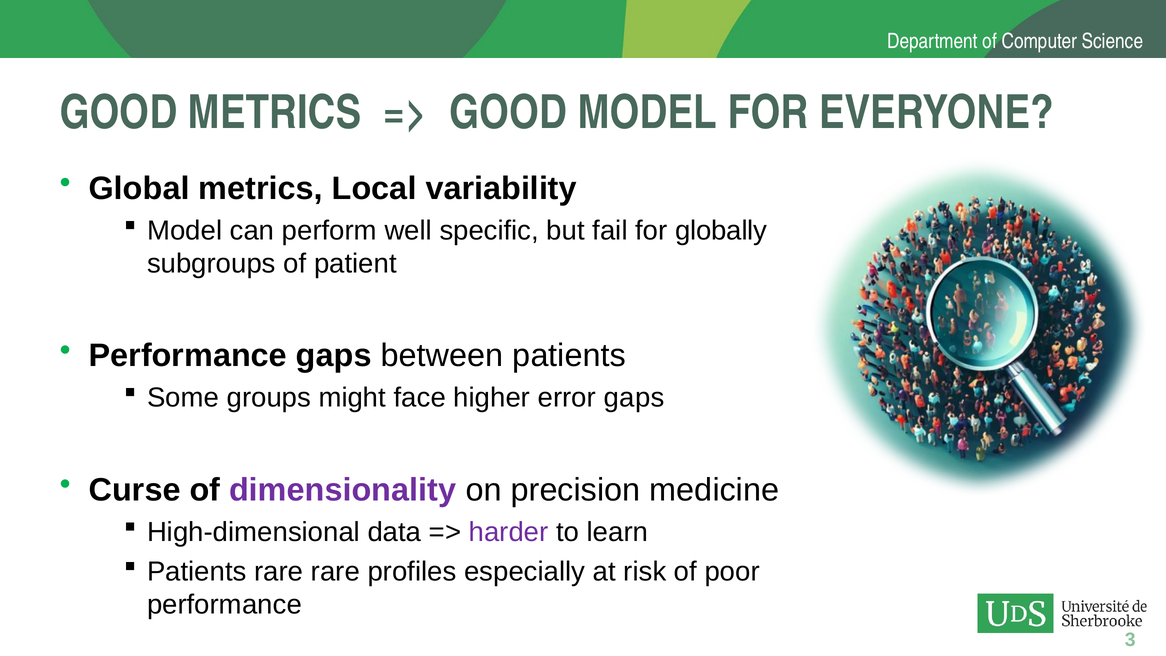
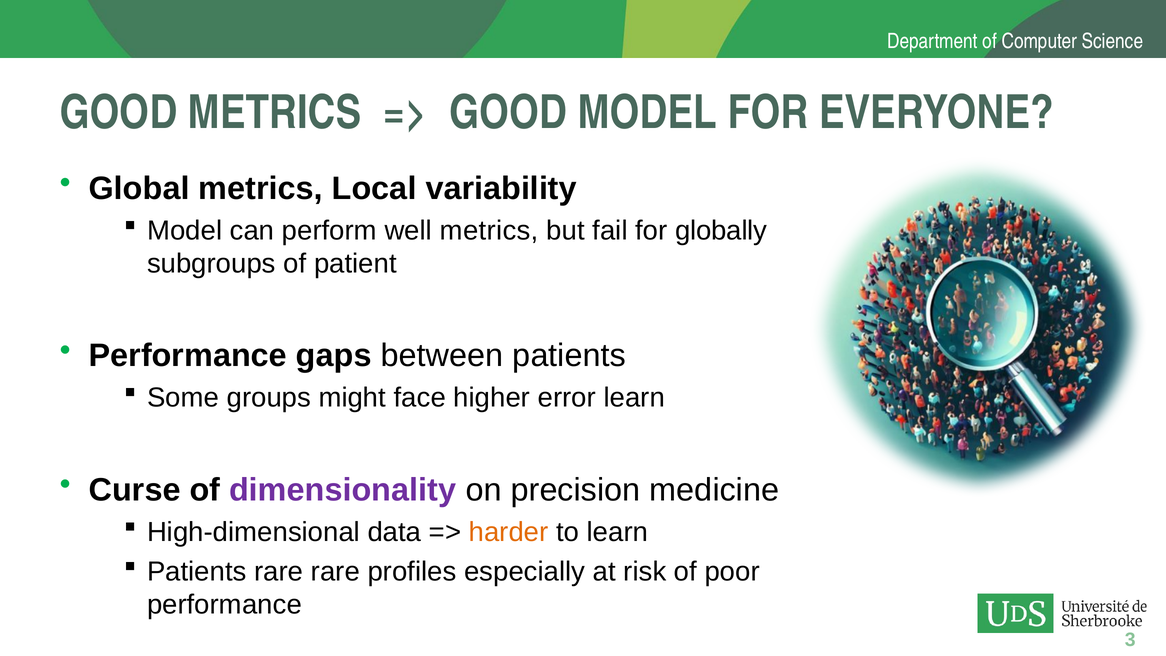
well specific: specific -> metrics (489, 231)
error gaps: gaps -> learn (634, 398)
harder colour: purple -> orange (509, 532)
